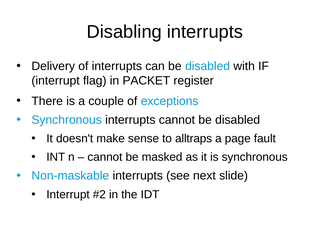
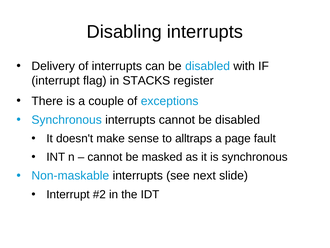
PACKET: PACKET -> STACKS (146, 80)
